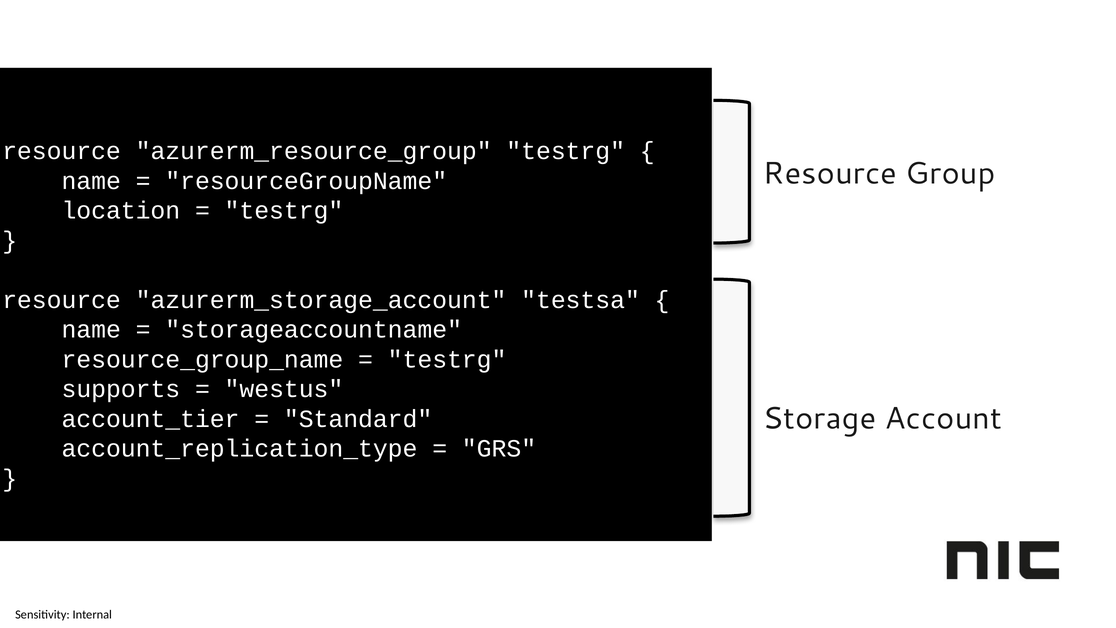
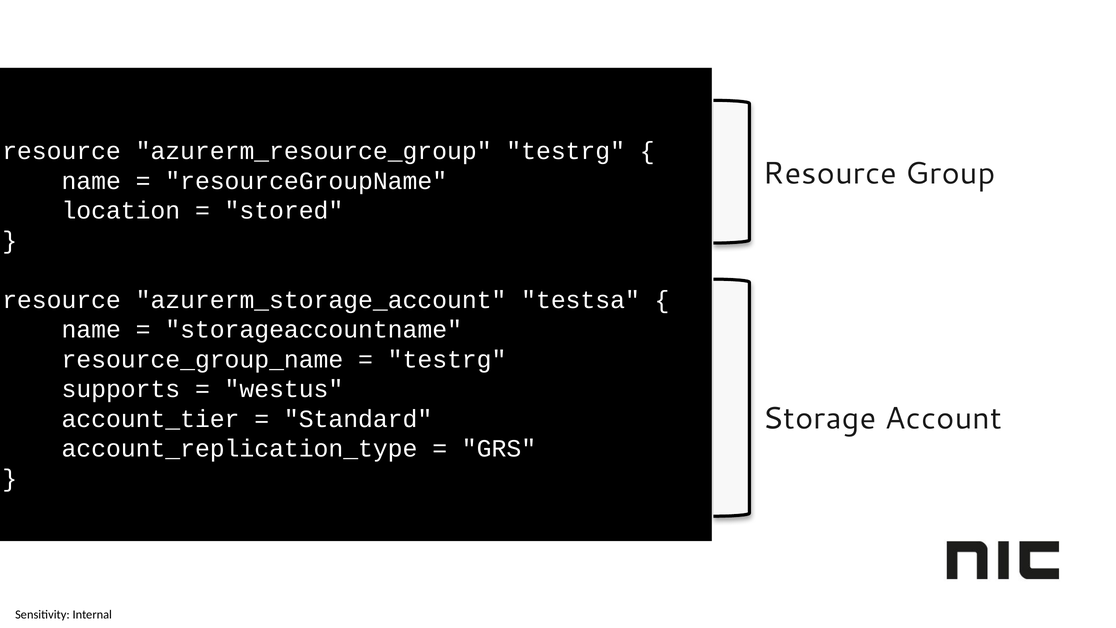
testrg: testrg -> stored (284, 211)
